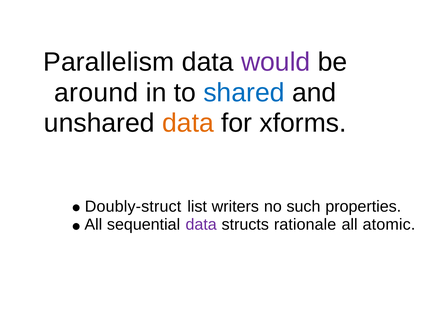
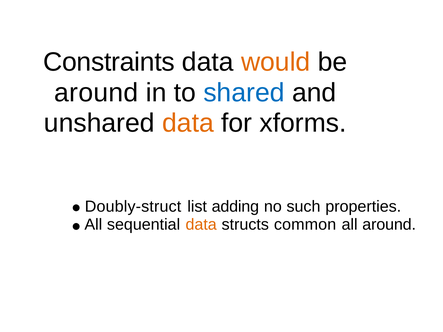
Parallelism: Parallelism -> Constraints (109, 62)
would colour: purple -> orange (276, 62)
writers: writers -> adding (235, 207)
data colour: purple -> orange (201, 225)
rationale: rationale -> common (305, 225)
all atomic: atomic -> around (389, 225)
